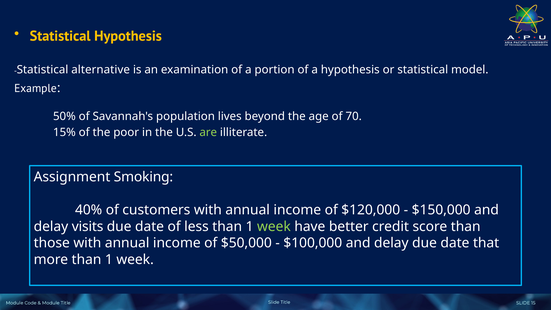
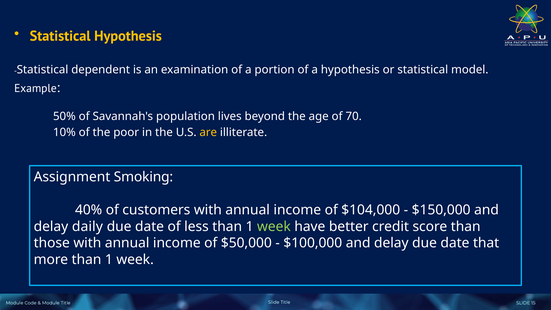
alternative: alternative -> dependent (101, 70)
15%: 15% -> 10% (64, 132)
are colour: light green -> yellow (208, 132)
$120,000: $120,000 -> $104,000 (371, 210)
visits: visits -> daily (87, 226)
